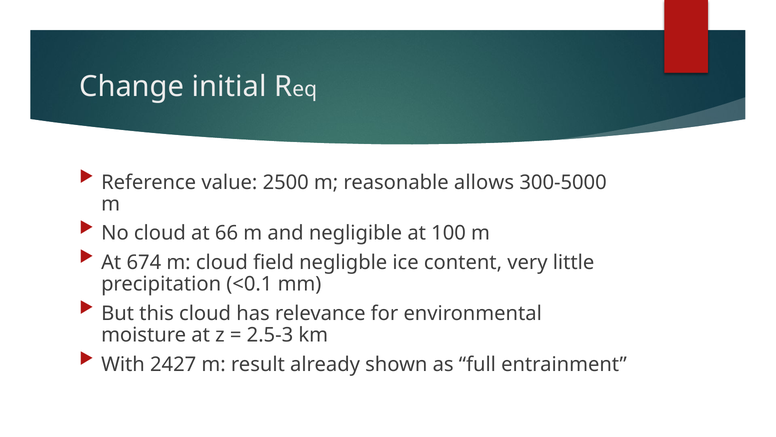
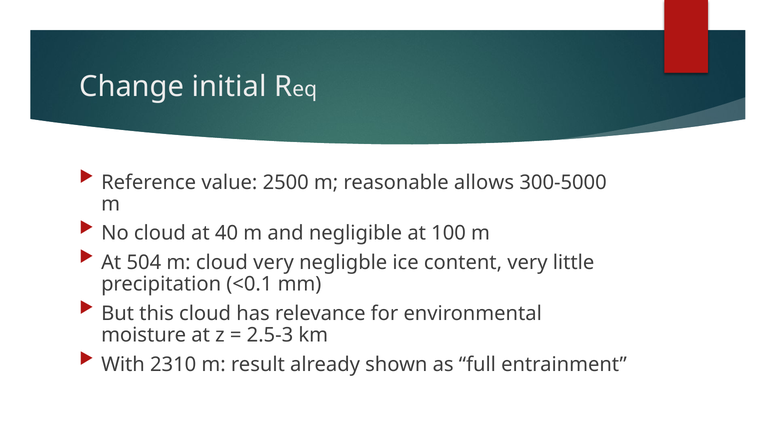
66: 66 -> 40 (227, 233)
674: 674 -> 504 (144, 262)
cloud field: field -> very (273, 262)
2427: 2427 -> 2310 (173, 364)
